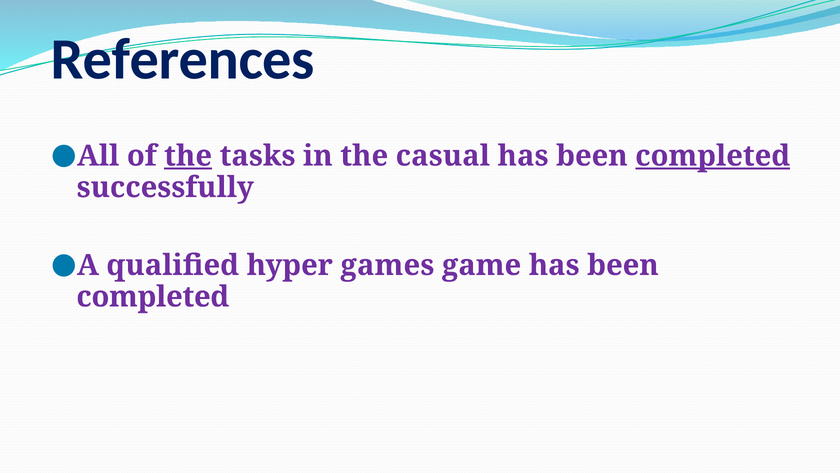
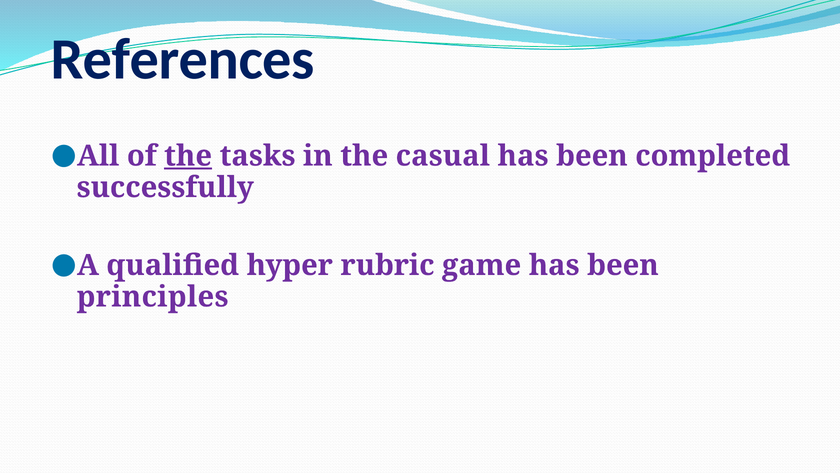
completed underline: present -> none (713, 156)
games: games -> rubric (388, 265)
completed: completed -> principles (153, 297)
